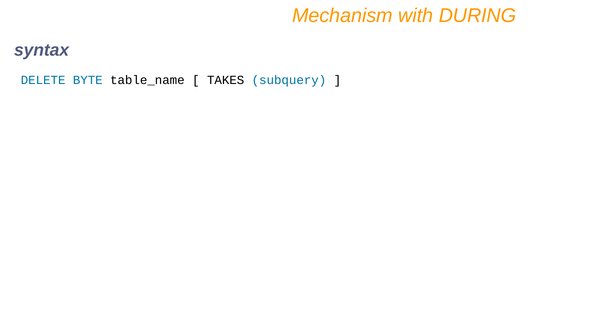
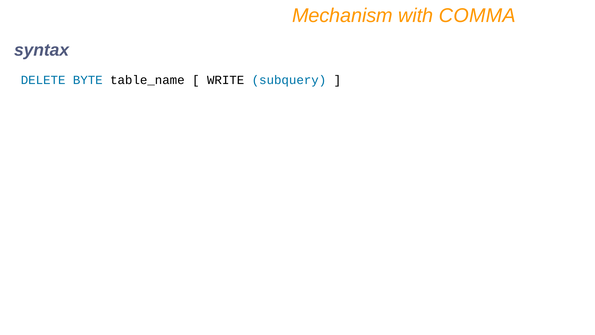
DURING: DURING -> COMMA (477, 15)
TAKES: TAKES -> WRITE (226, 80)
